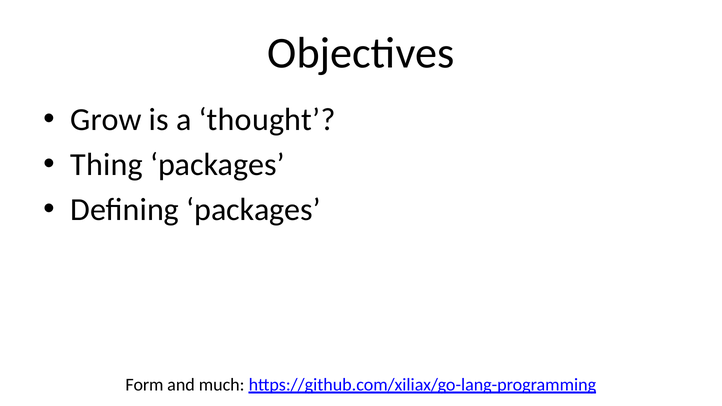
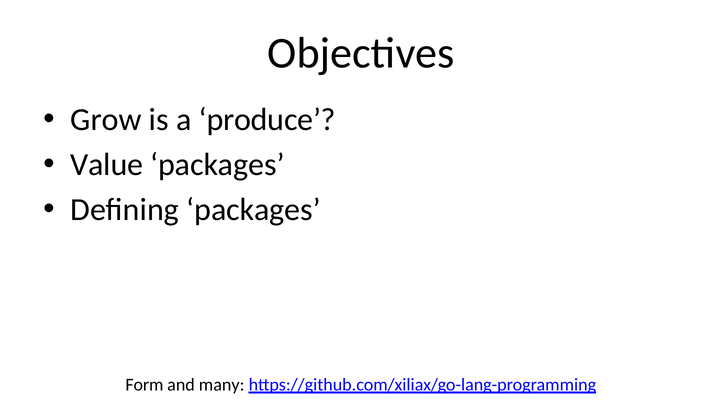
thought: thought -> produce (267, 120)
Thing: Thing -> Value (107, 165)
much: much -> many (222, 385)
